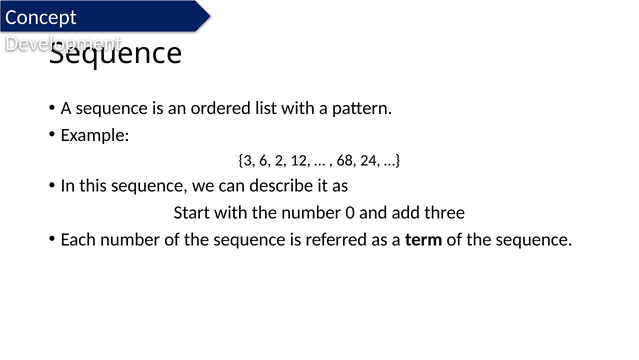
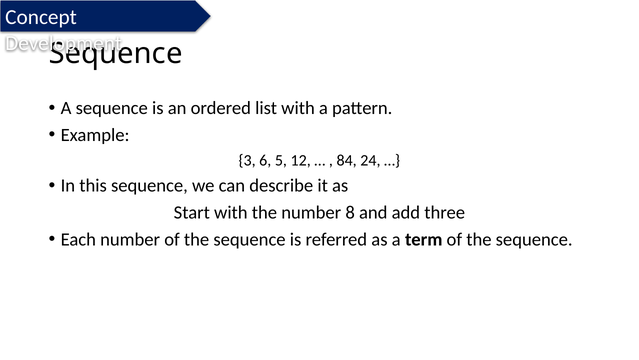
2: 2 -> 5 (281, 160)
68: 68 -> 84 (347, 160)
0: 0 -> 8 (350, 212)
